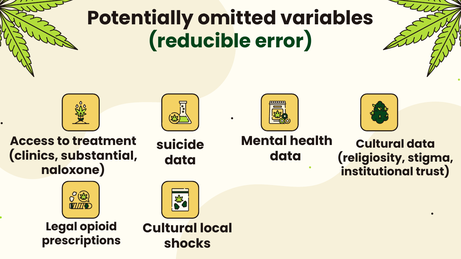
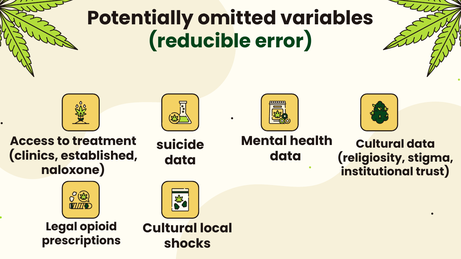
substantial: substantial -> established (99, 156)
